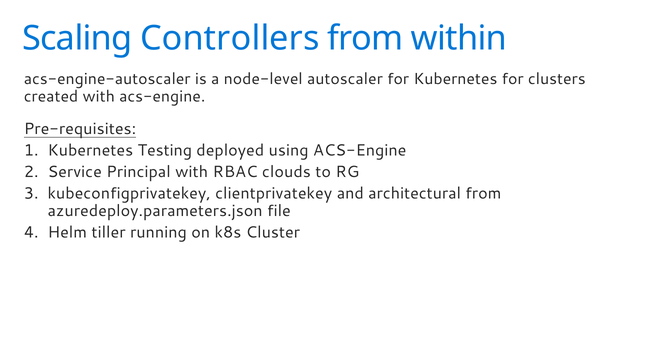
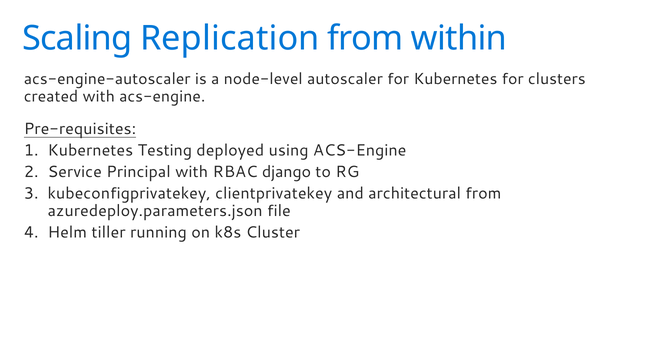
Controllers: Controllers -> Replication (230, 39)
clouds: clouds -> django (287, 172)
